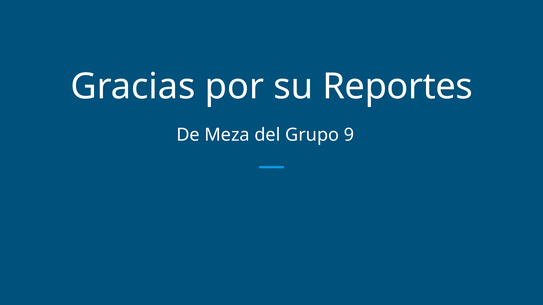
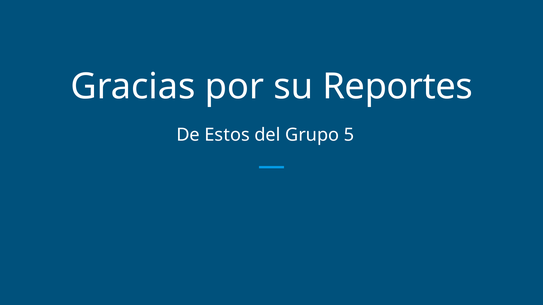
Meza: Meza -> Estos (227, 135)
9: 9 -> 5 (349, 135)
